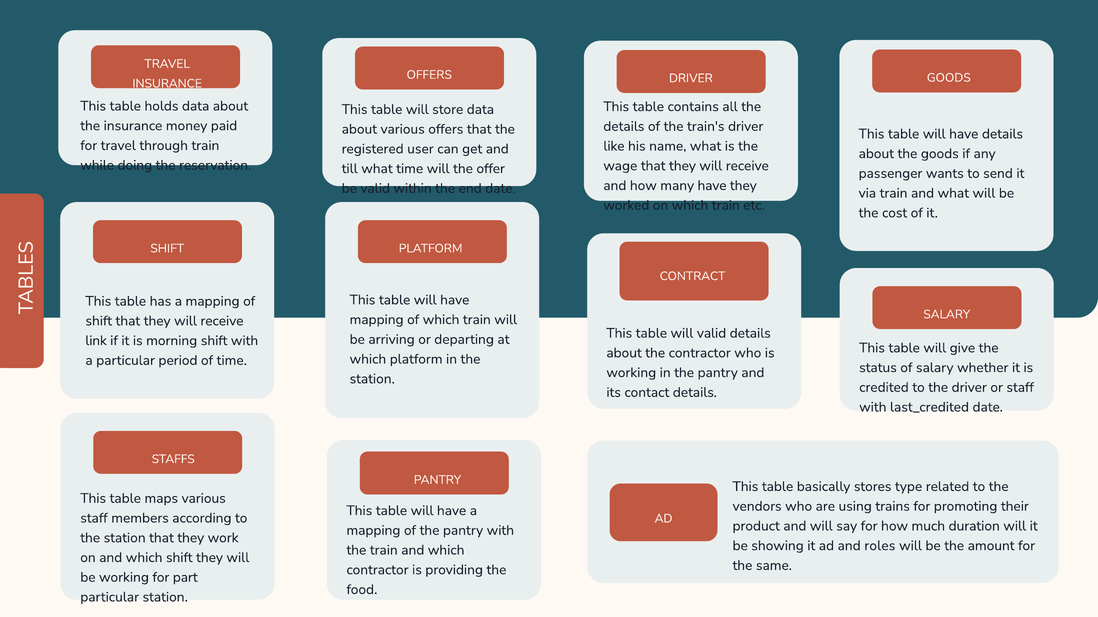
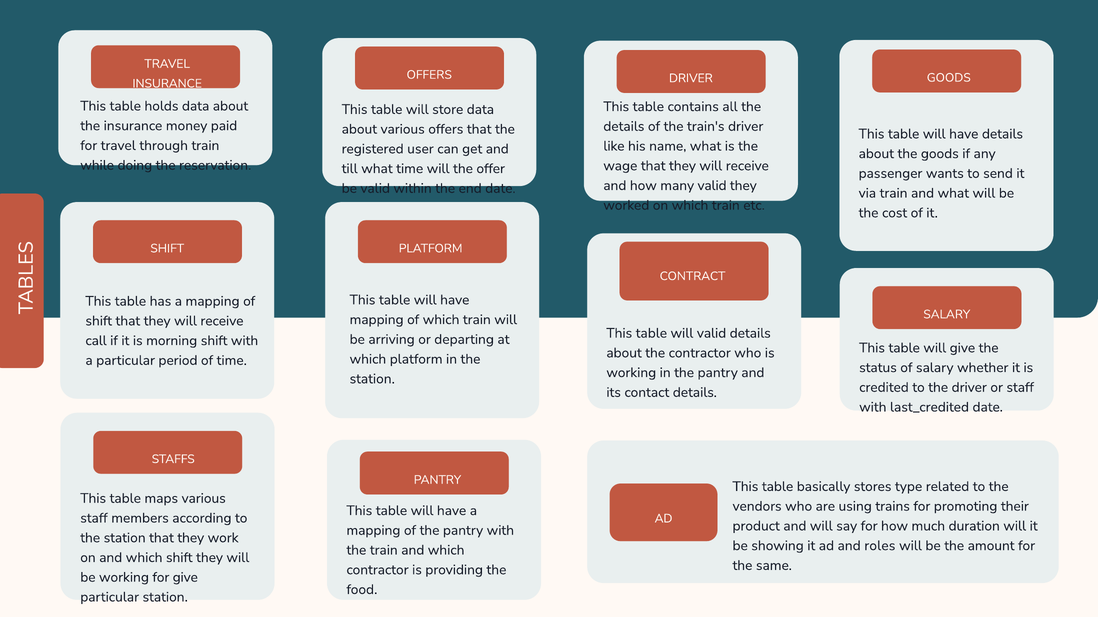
many have: have -> valid (712, 186)
link: link -> call (96, 341)
for part: part -> give (185, 578)
